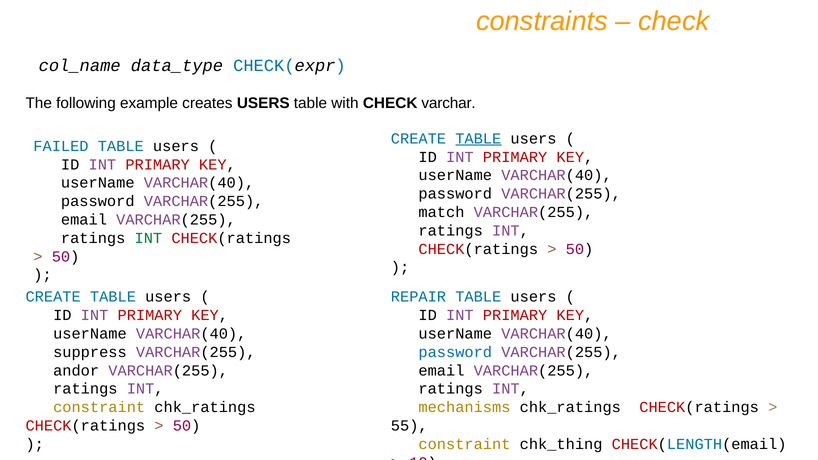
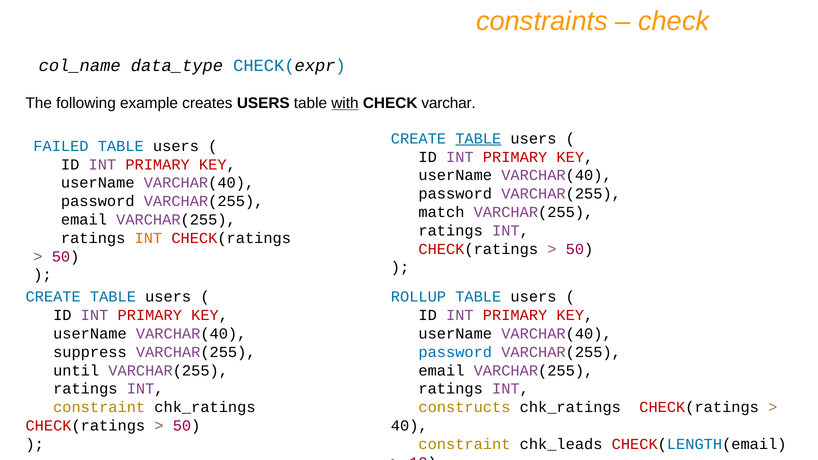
with underline: none -> present (345, 103)
INT colour: green -> orange (148, 238)
REPAIR: REPAIR -> ROLLUP (418, 297)
andor: andor -> until (76, 371)
mechanisms: mechanisms -> constructs (464, 407)
55: 55 -> 40 (409, 426)
chk_thing: chk_thing -> chk_leads (561, 444)
